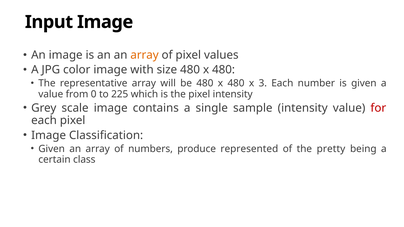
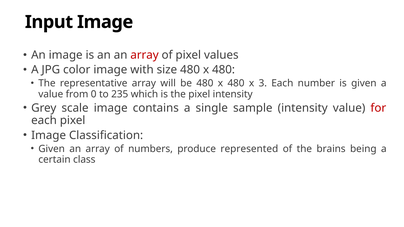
array colour: orange -> red (145, 55)
225: 225 -> 235 (120, 94)
pretty: pretty -> brains (331, 149)
